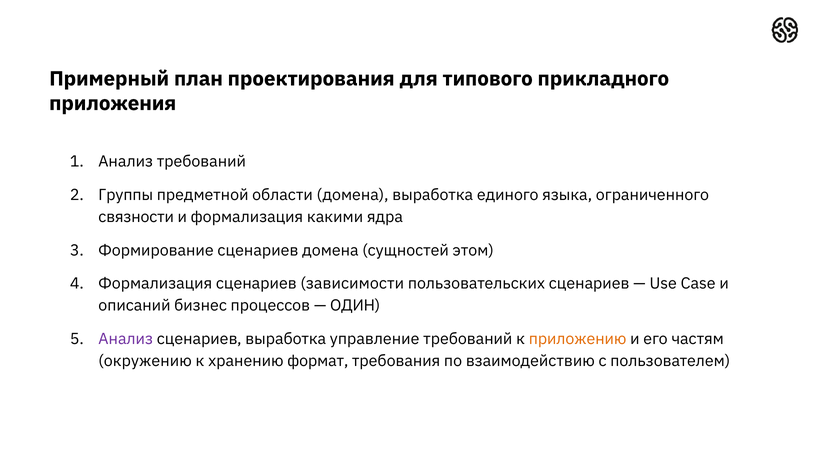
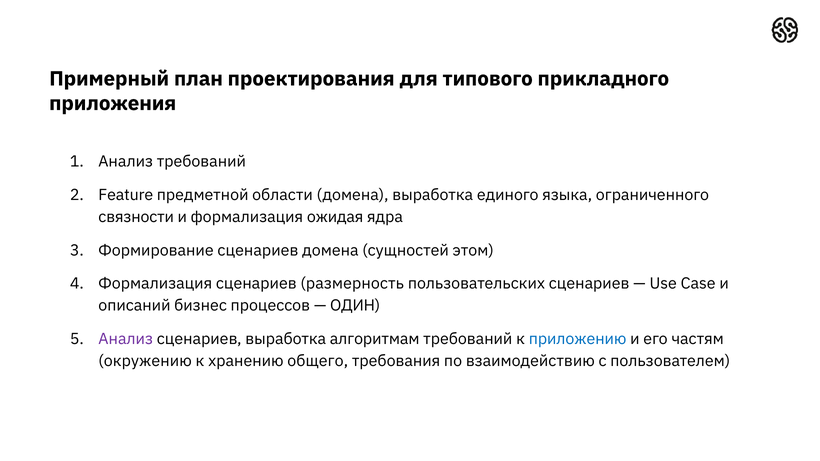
Группы: Группы -> Feature (126, 195)
какими: какими -> ожидая (335, 217)
зависимости: зависимости -> размерность (352, 284)
управление: управление -> алгоритмам (375, 339)
приложению colour: orange -> blue (578, 339)
формат: формат -> общего (318, 361)
